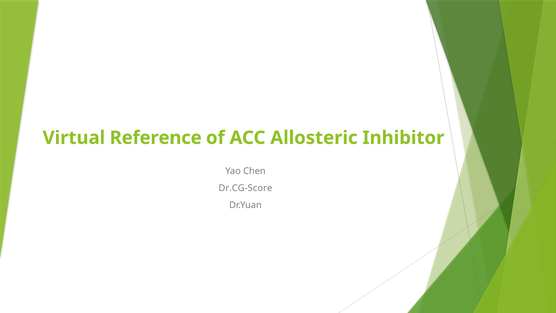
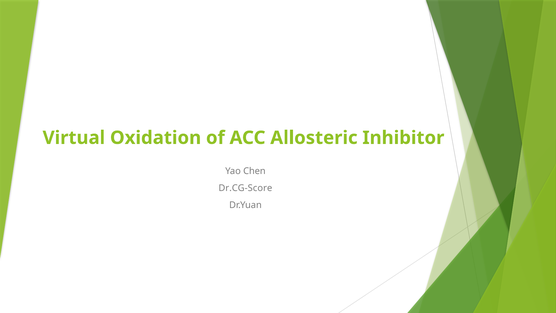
Reference: Reference -> Oxidation (156, 138)
